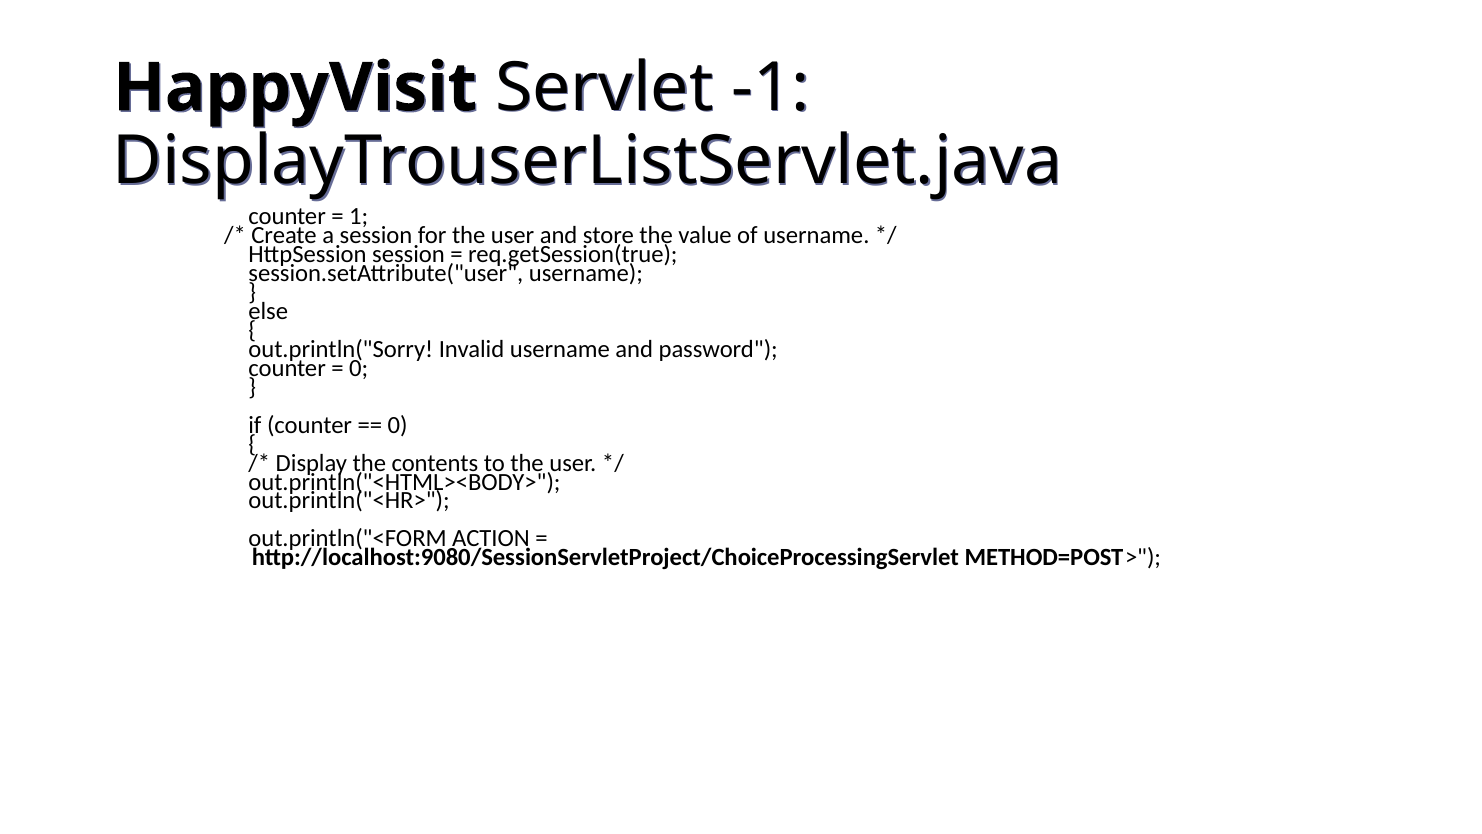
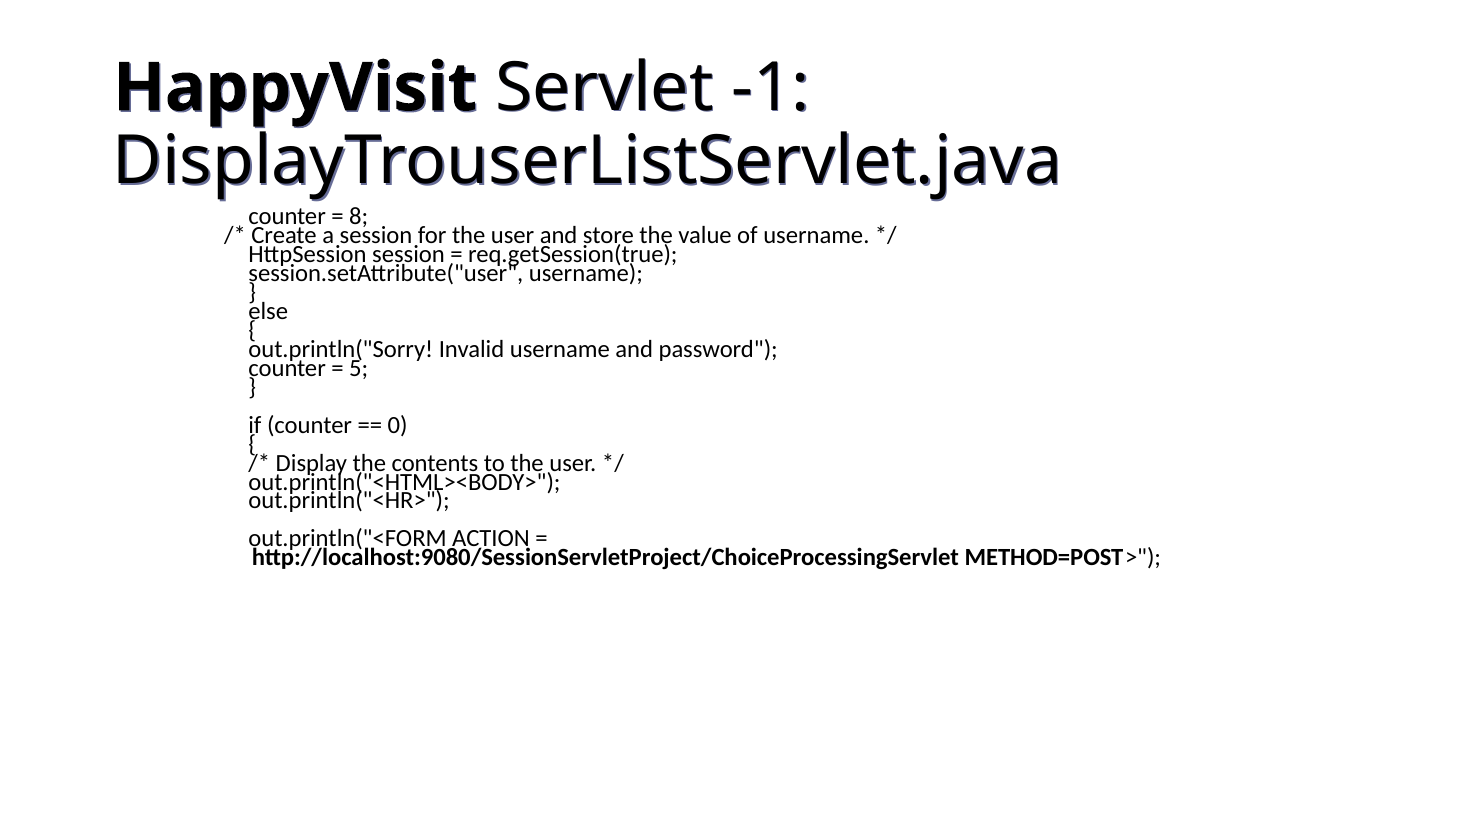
1: 1 -> 8 (359, 216)
0: 0 -> 5 (359, 368)
